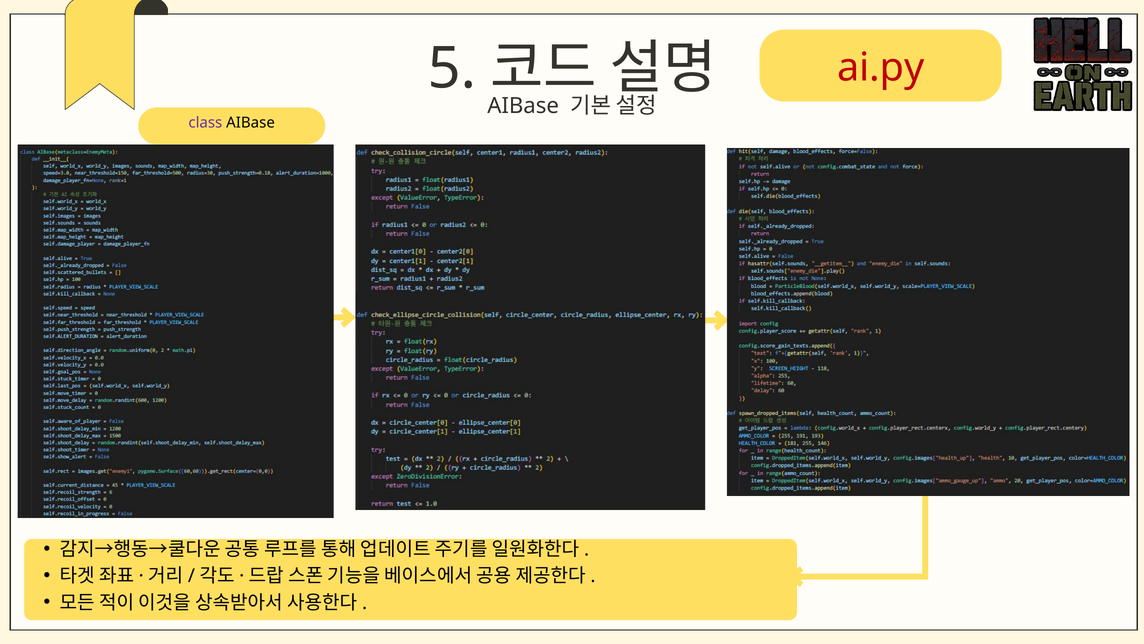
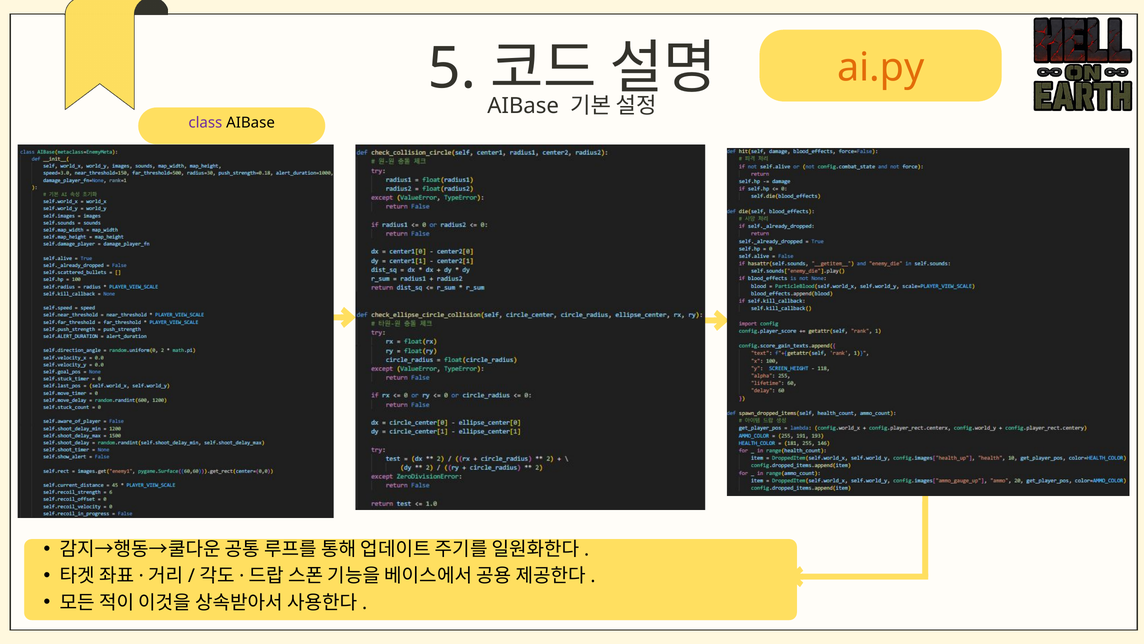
ai.py colour: red -> orange (881, 68)
